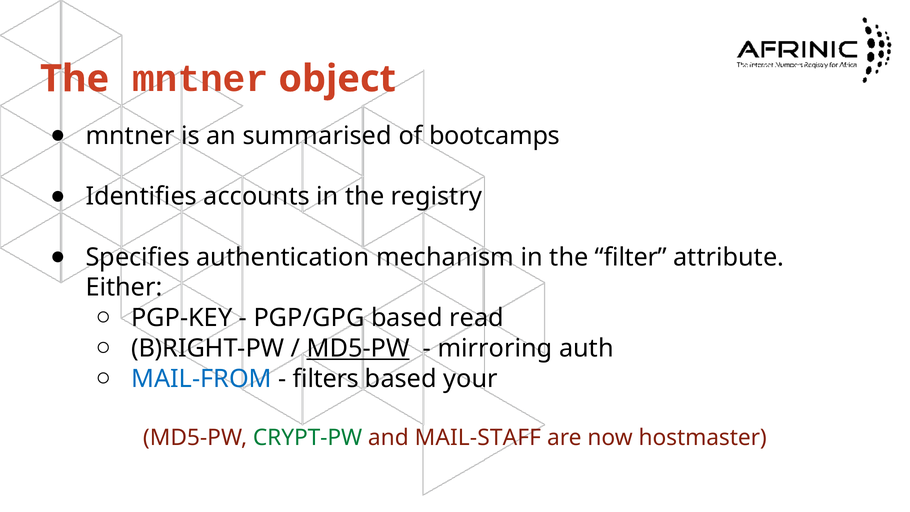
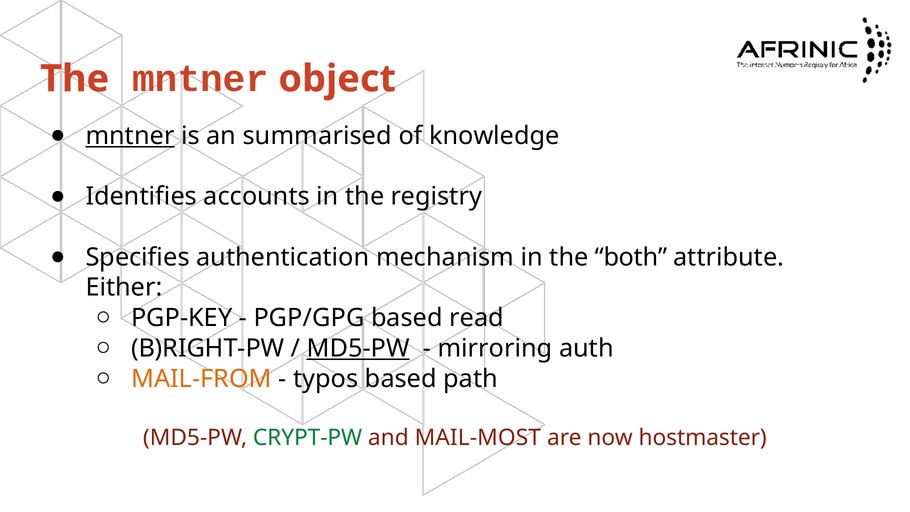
mntner underline: none -> present (130, 136)
bootcamps: bootcamps -> knowledge (494, 136)
filter: filter -> both (631, 257)
MAIL-FROM colour: blue -> orange (201, 379)
filters: filters -> typos (326, 379)
your: your -> path (471, 379)
MAIL-STAFF: MAIL-STAFF -> MAIL-MOST (478, 438)
